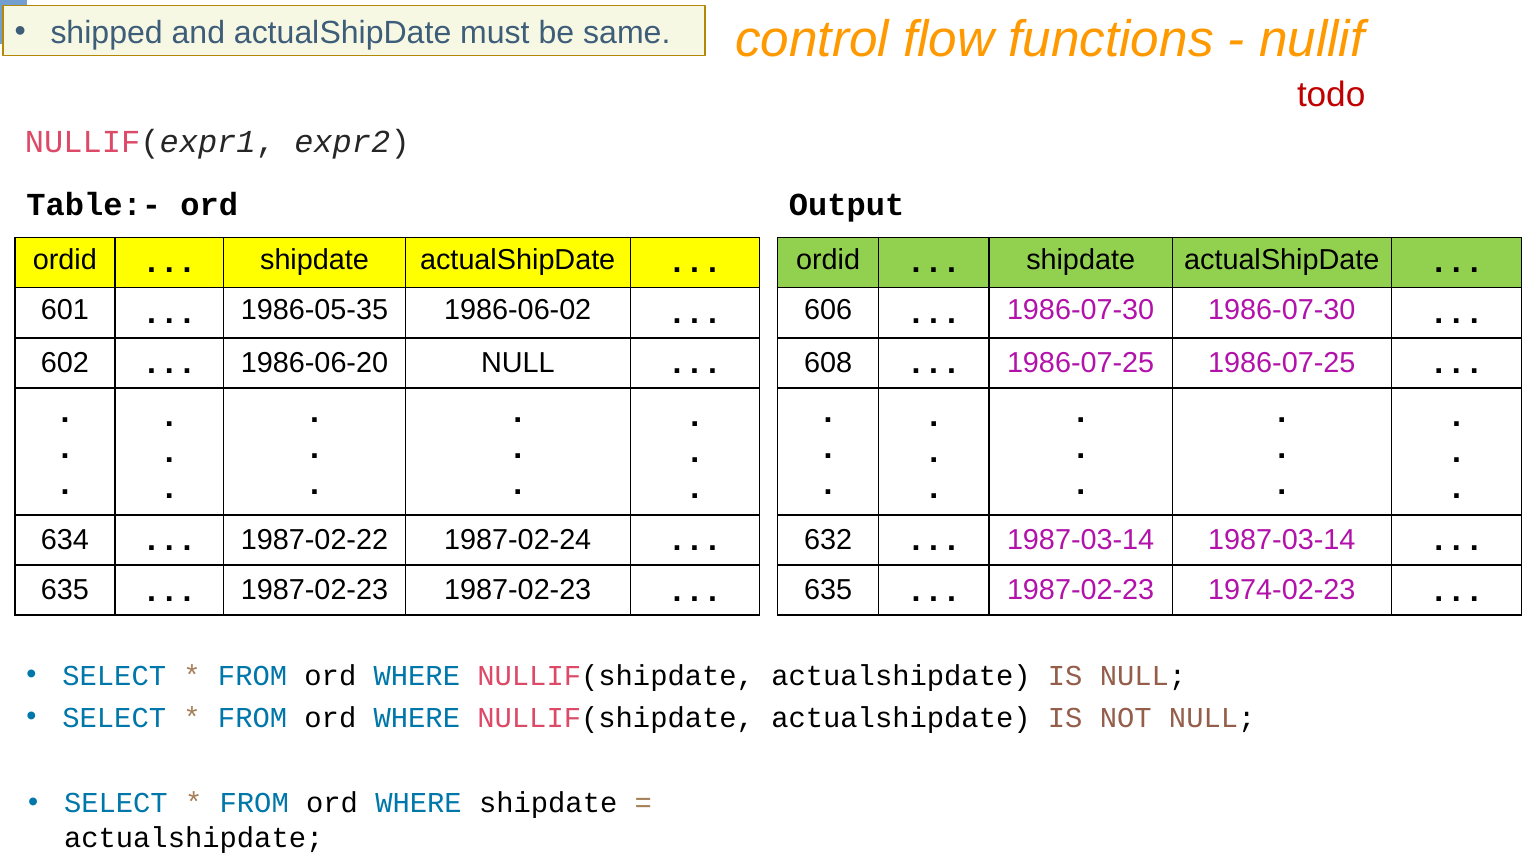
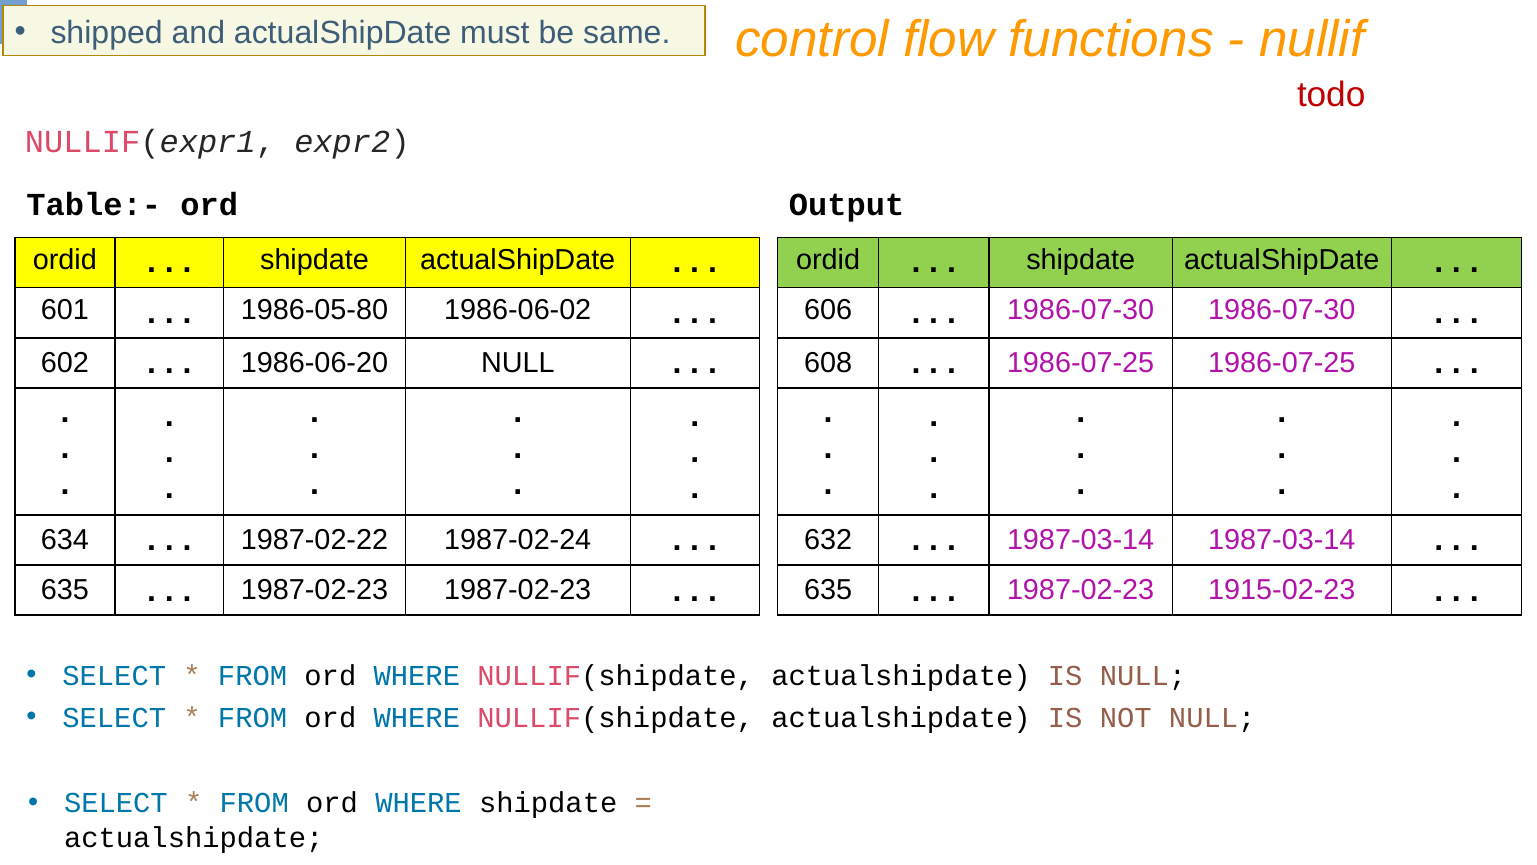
1986-05-35: 1986-05-35 -> 1986-05-80 (314, 310)
1974-02-23: 1974-02-23 -> 1915-02-23 (1282, 590)
